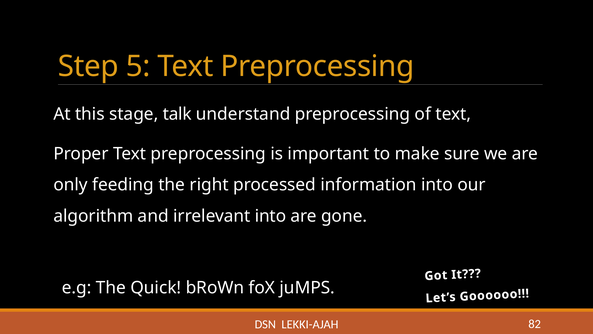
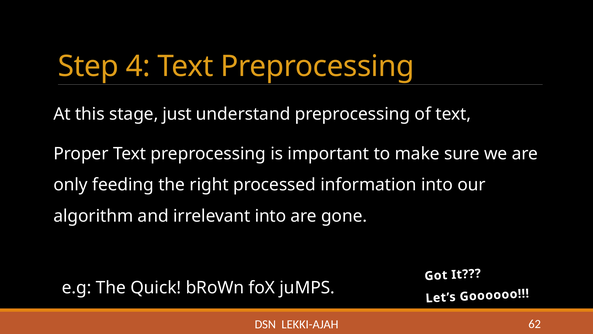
5: 5 -> 4 (138, 66)
talk: talk -> just (177, 114)
82: 82 -> 62 (535, 324)
